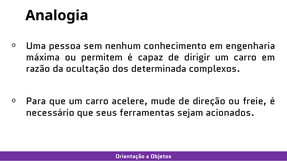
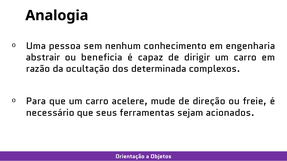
máxima: máxima -> abstrair (43, 58)
permitem: permitem -> beneficia (102, 58)
